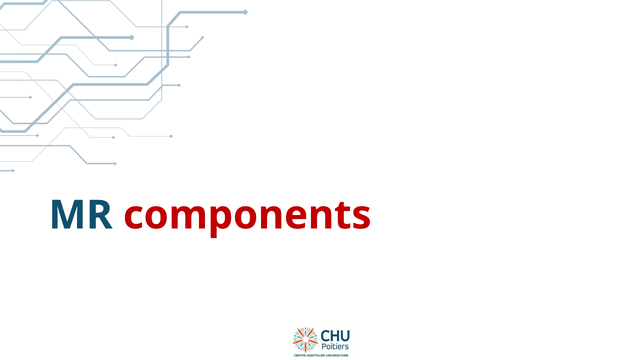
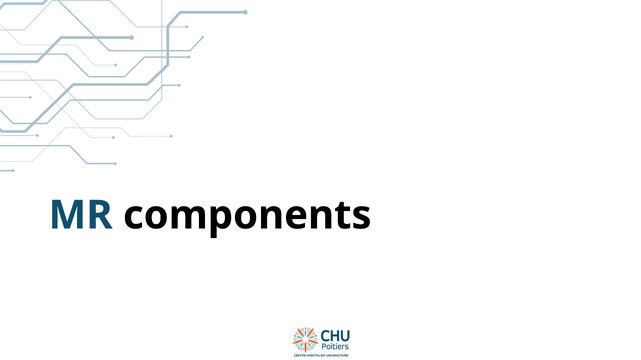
components colour: red -> black (247, 216)
